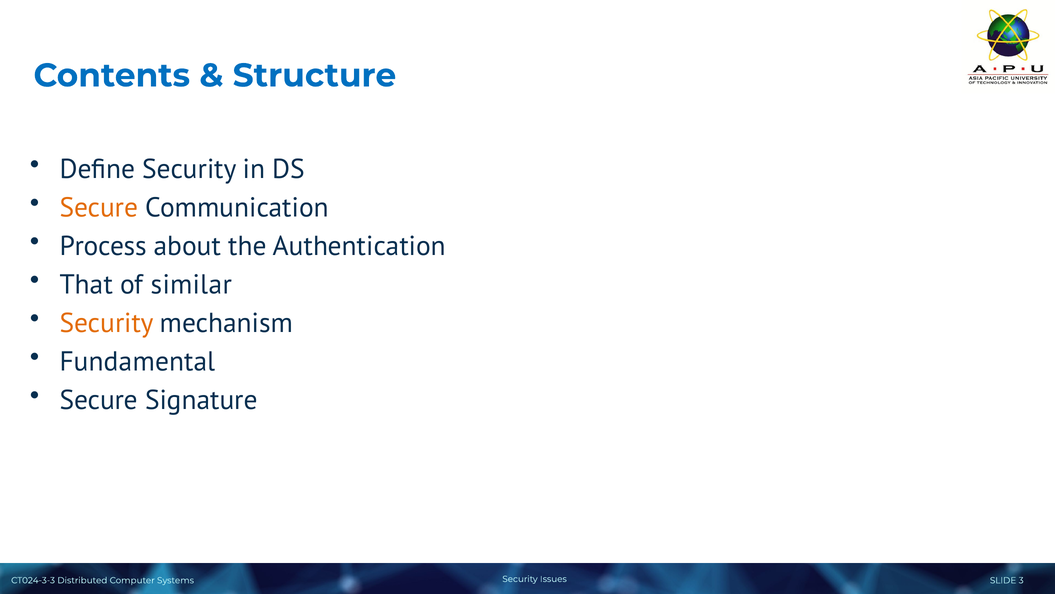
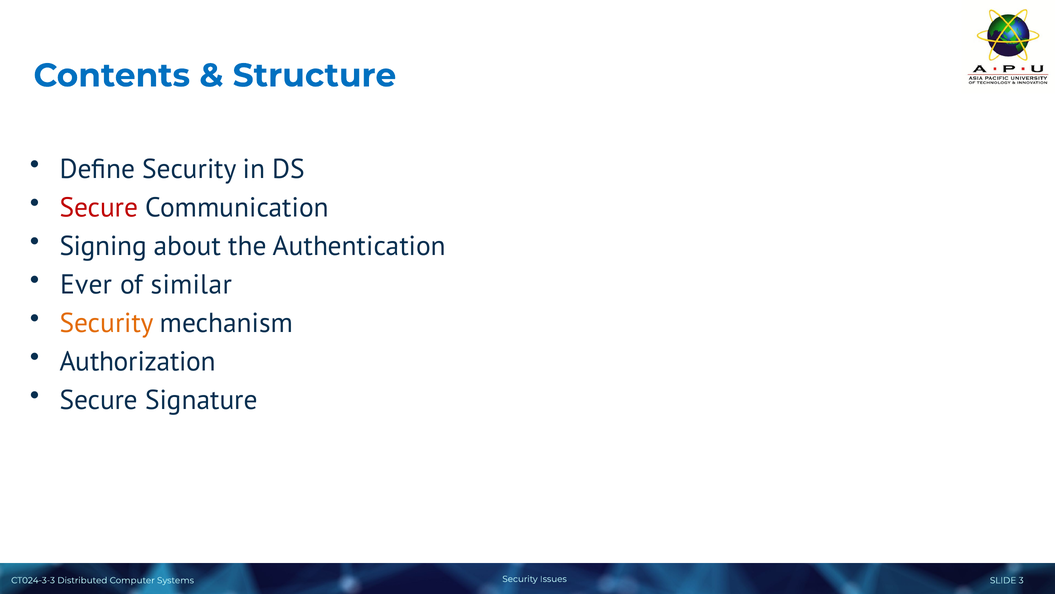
Secure colour: orange -> red (99, 208)
Process: Process -> Signing (103, 246)
That: That -> Ever (86, 285)
Fundamental: Fundamental -> Authorization (138, 361)
